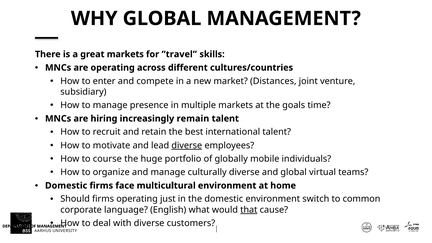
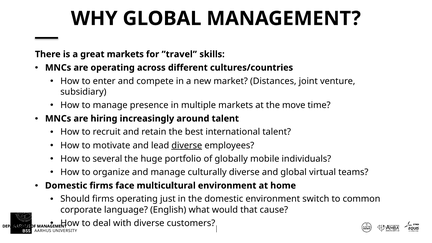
goals: goals -> move (294, 105)
remain: remain -> around (193, 119)
course: course -> several (107, 159)
that underline: present -> none (249, 210)
